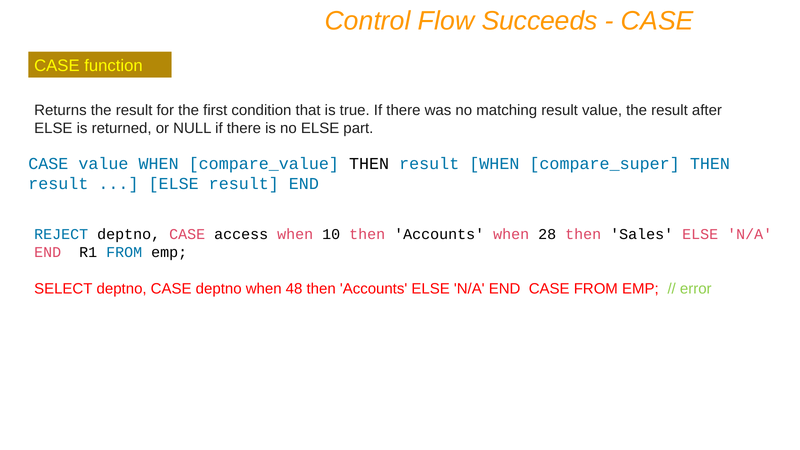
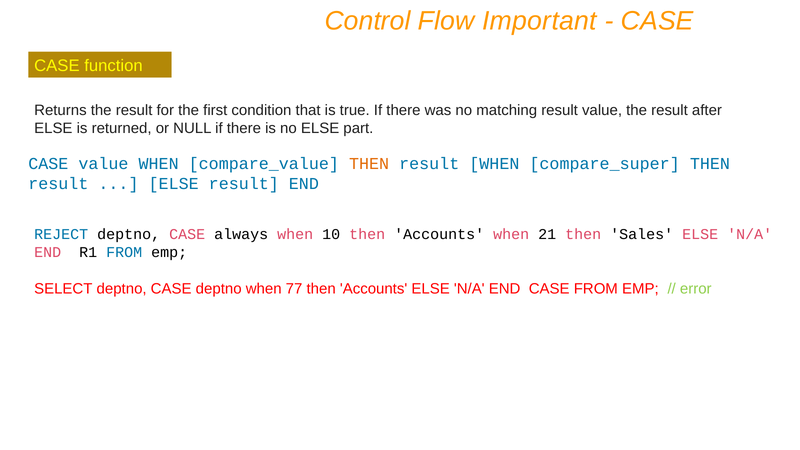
Succeeds: Succeeds -> Important (539, 21)
THEN colour: black -> orange (369, 164)
access: access -> always (241, 234)
28: 28 -> 21 (547, 234)
48: 48 -> 77 (294, 289)
